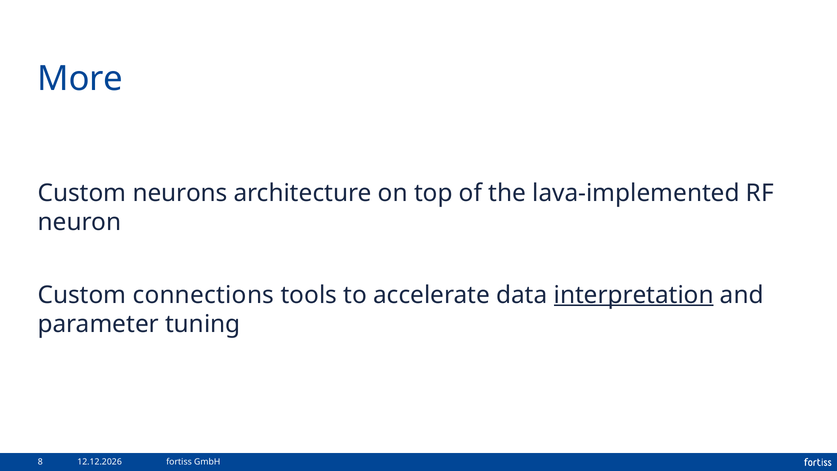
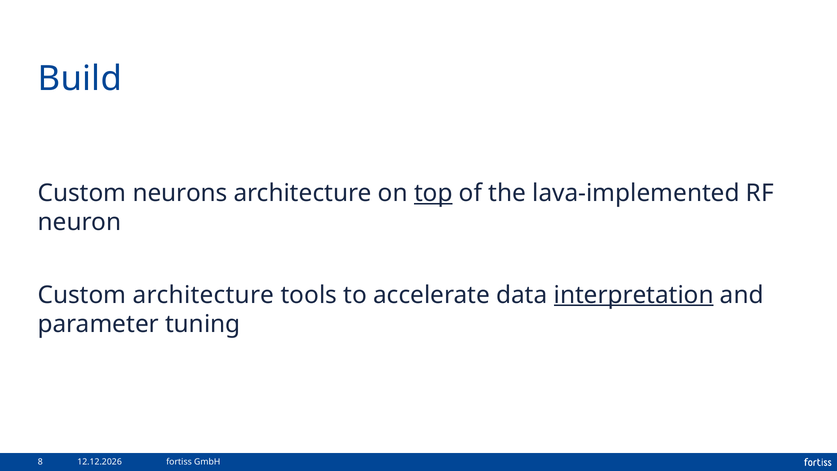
More: More -> Build (80, 79)
top underline: none -> present (433, 193)
Custom connections: connections -> architecture (203, 295)
